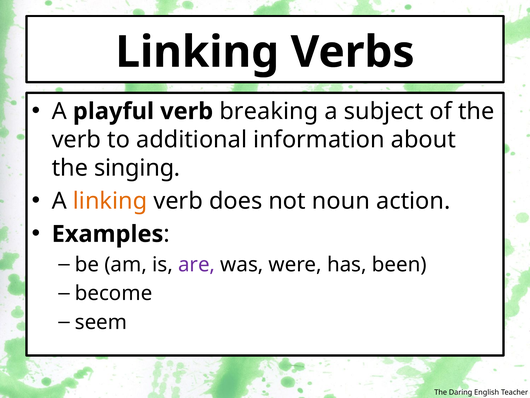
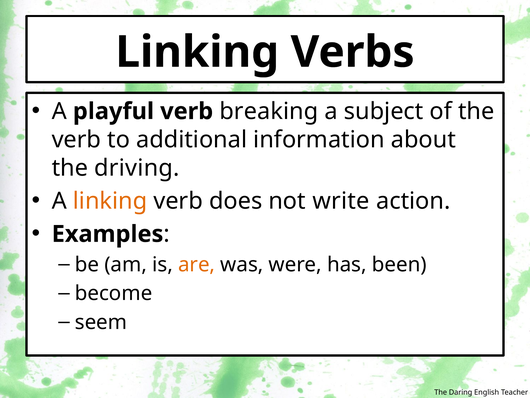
singing: singing -> driving (137, 168)
noun: noun -> write (341, 201)
are colour: purple -> orange (197, 264)
